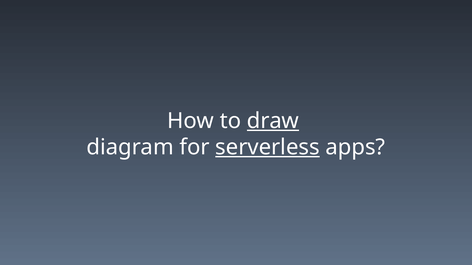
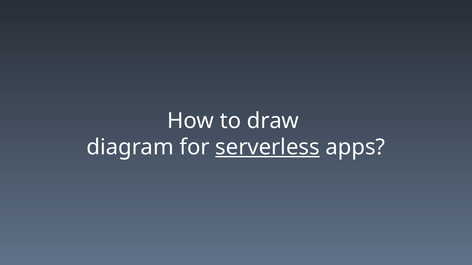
draw underline: present -> none (273, 121)
